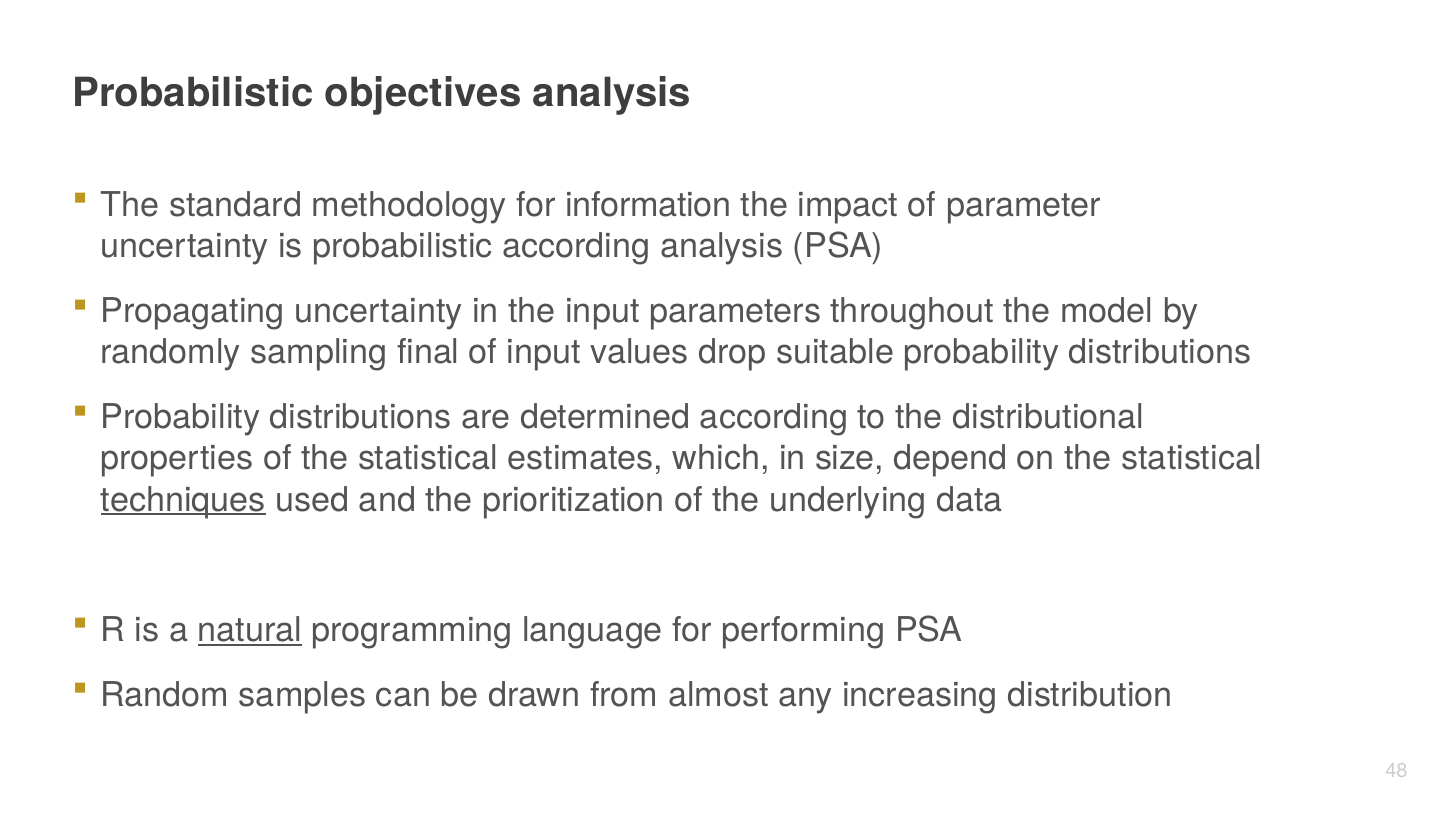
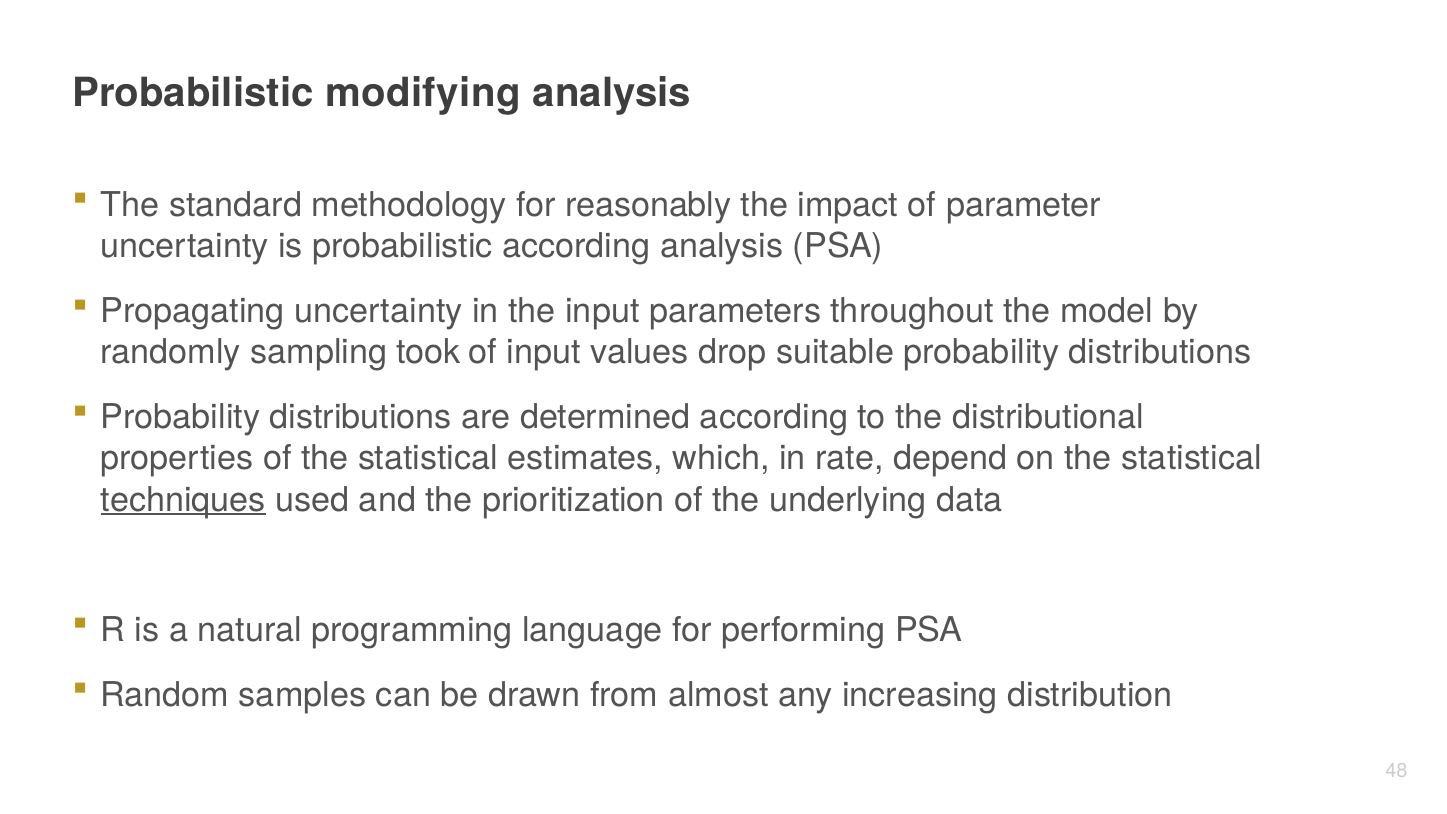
objectives: objectives -> modifying (423, 93)
information: information -> reasonably (648, 205)
final: final -> took (428, 352)
size: size -> rate (849, 459)
natural underline: present -> none (250, 630)
